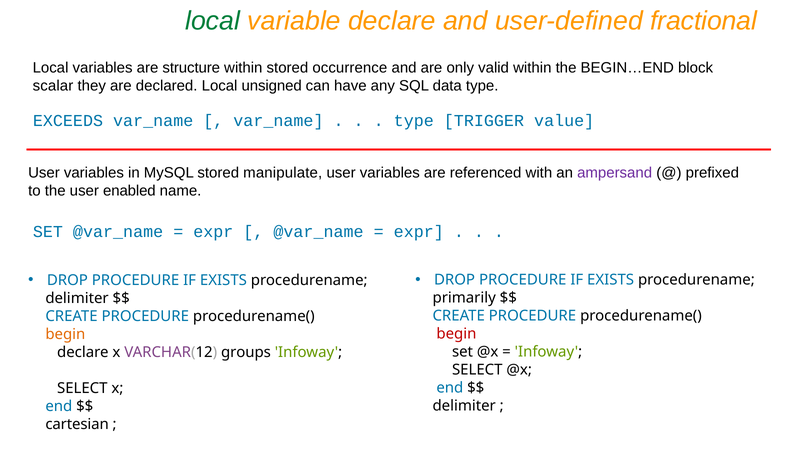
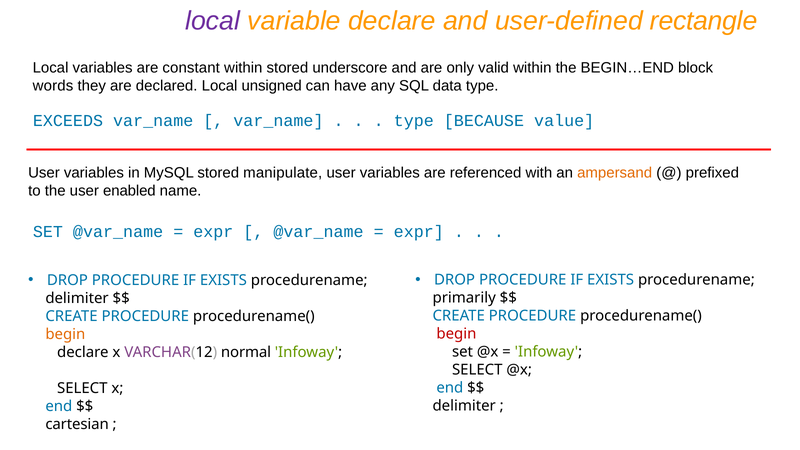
local colour: green -> purple (213, 21)
fractional: fractional -> rectangle (704, 21)
structure: structure -> constant (191, 68)
occurrence: occurrence -> underscore (350, 68)
scalar: scalar -> words (53, 86)
TRIGGER: TRIGGER -> BECAUSE (484, 121)
ampersand colour: purple -> orange (615, 173)
groups: groups -> normal (246, 352)
